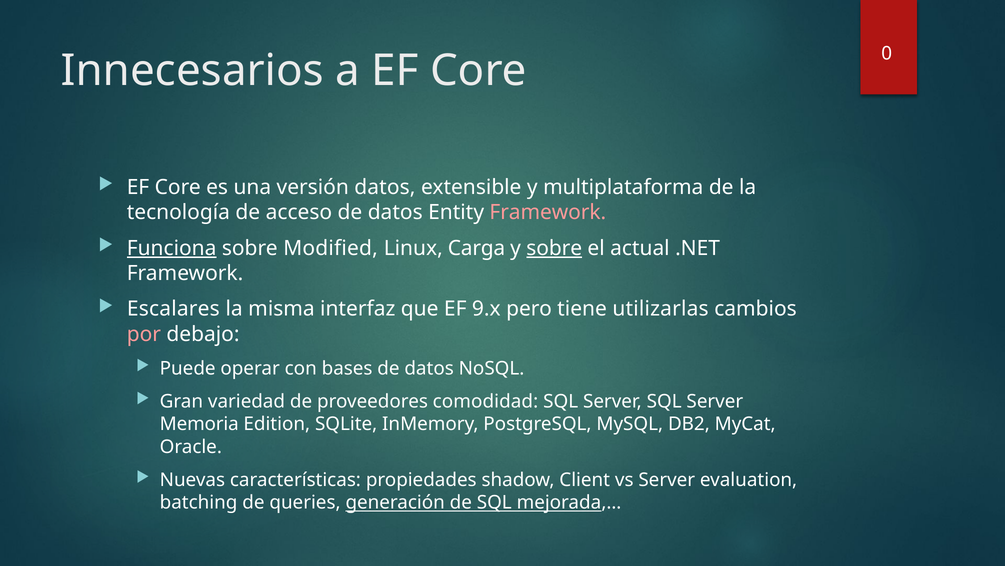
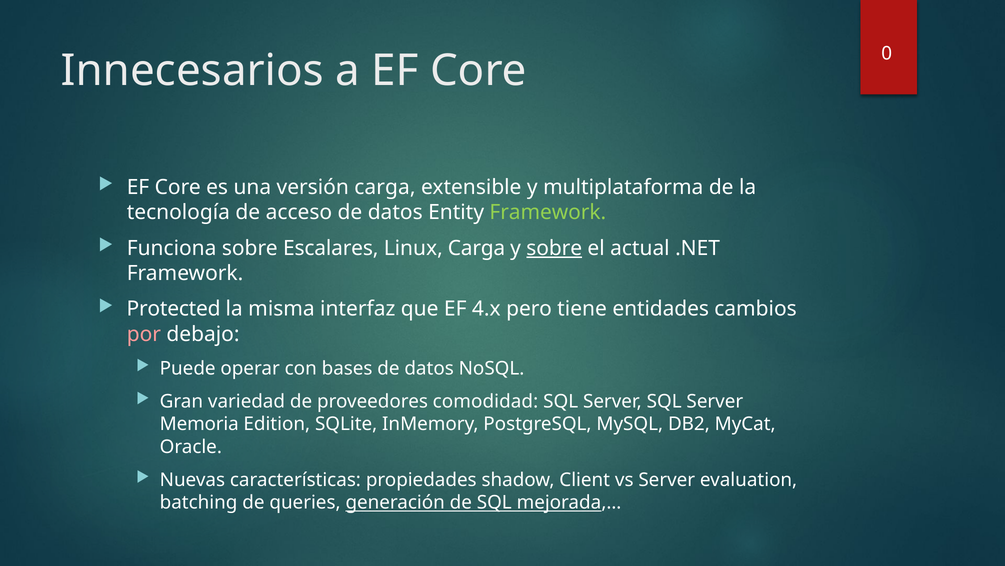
versión datos: datos -> carga (385, 187)
Framework colour: pink -> light green (548, 212)
Funciona underline: present -> none (172, 248)
Modified: Modified -> Escalares (331, 248)
Escalares: Escalares -> Protected (174, 309)
9.x: 9.x -> 4.x (486, 309)
utilizarlas: utilizarlas -> entidades (661, 309)
